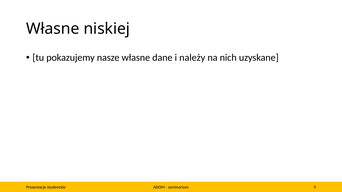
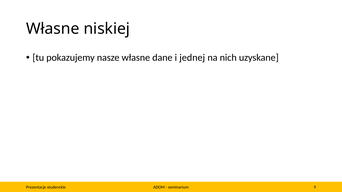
należy: należy -> jednej (192, 58)
